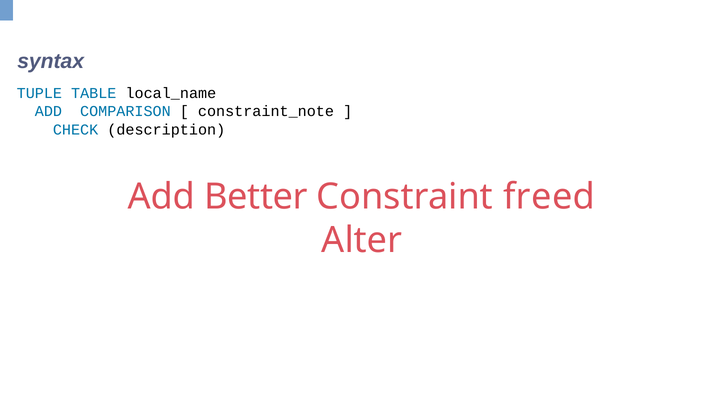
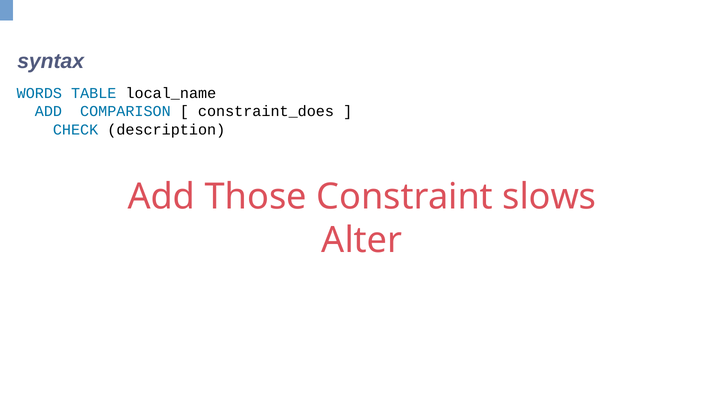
TUPLE: TUPLE -> WORDS (39, 93)
constraint_note: constraint_note -> constraint_does (266, 111)
Better: Better -> Those (256, 196)
freed: freed -> slows (549, 196)
